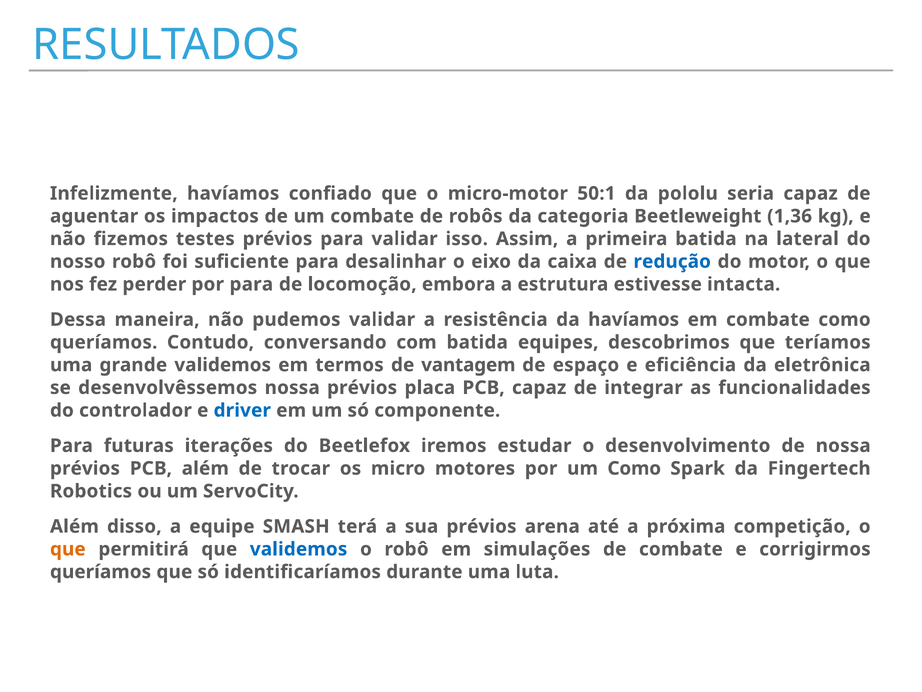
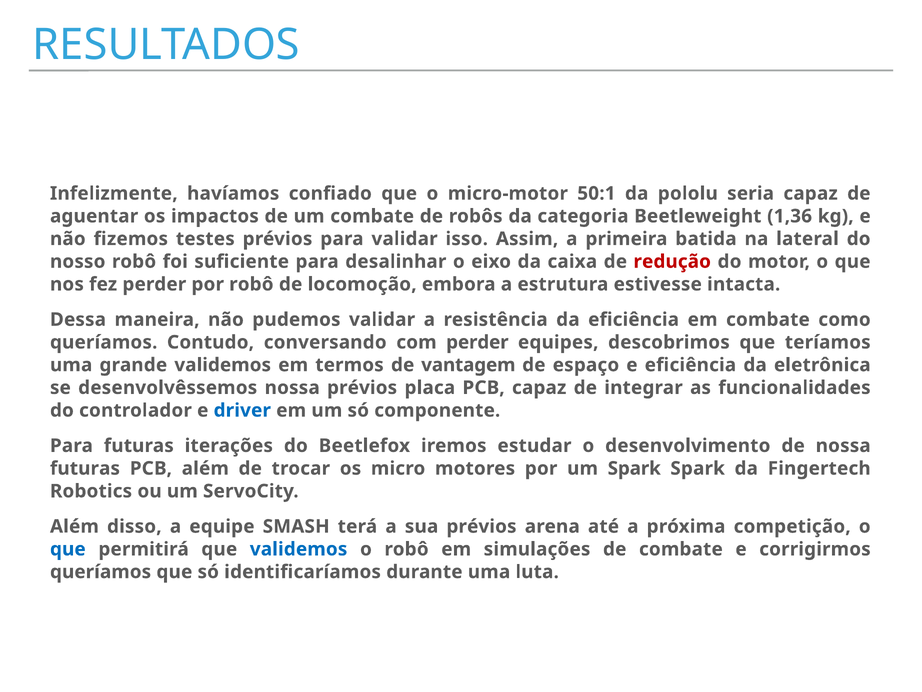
redução colour: blue -> red (672, 261)
por para: para -> robô (251, 284)
da havíamos: havíamos -> eficiência (634, 319)
com batida: batida -> perder (477, 342)
prévios: prévios -> futuras (85, 468)
um Como: Como -> Spark (634, 468)
que colour: orange -> blue (68, 549)
